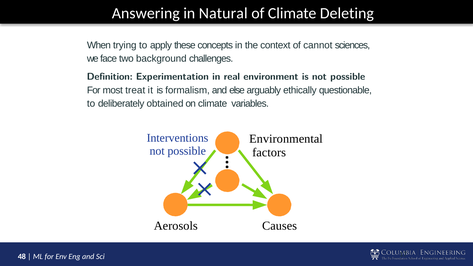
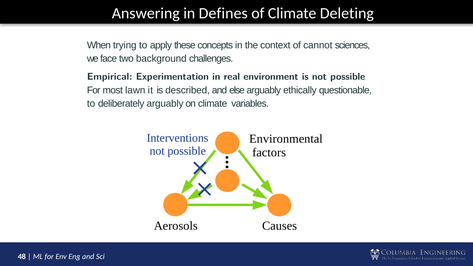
Natural: Natural -> Defines (223, 13)
Definition: Definition -> Empirical (110, 77)
treat: treat -> lawn (135, 90)
formalism: formalism -> described (188, 90)
deliberately obtained: obtained -> arguably (165, 103)
